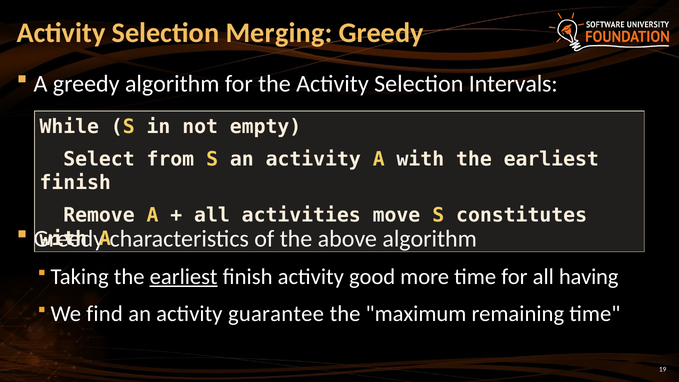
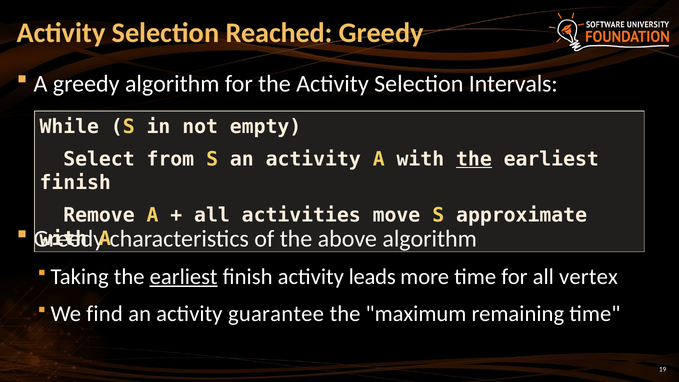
Merging: Merging -> Reached (279, 33)
the underline: none -> present (474, 159)
constitutes: constitutes -> approximate (522, 215)
good: good -> leads (372, 277)
having: having -> vertex (588, 277)
